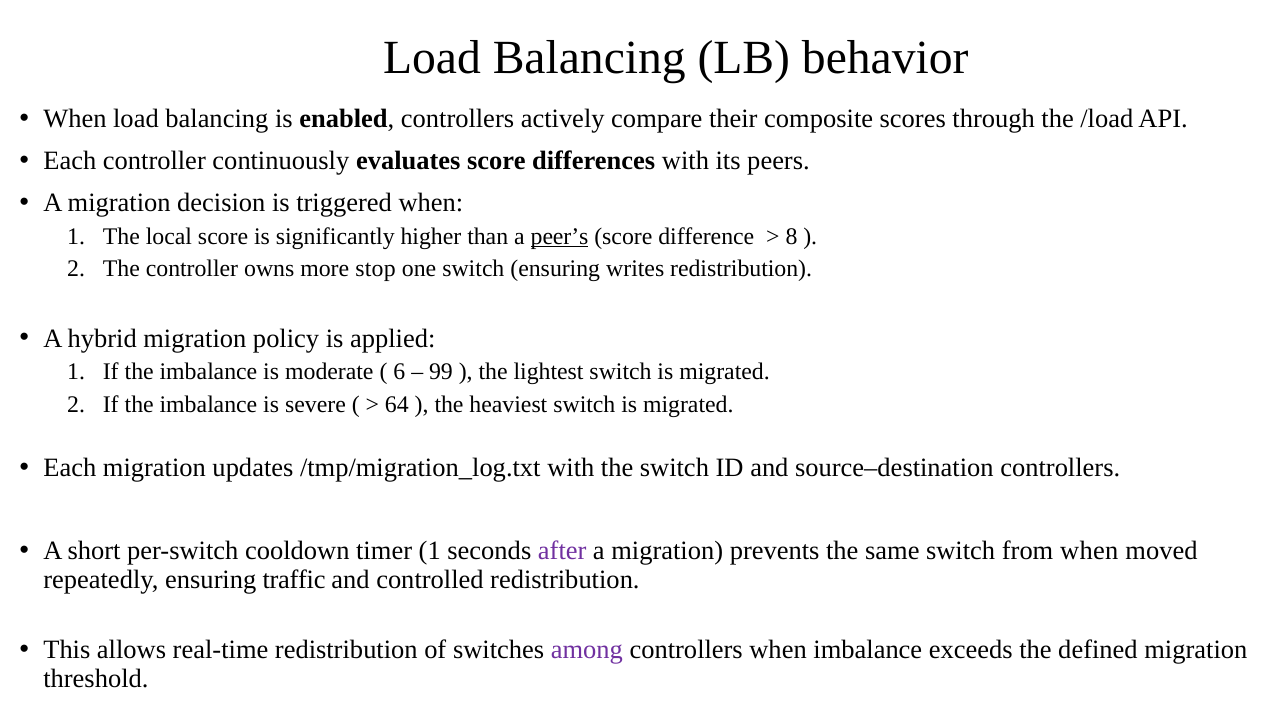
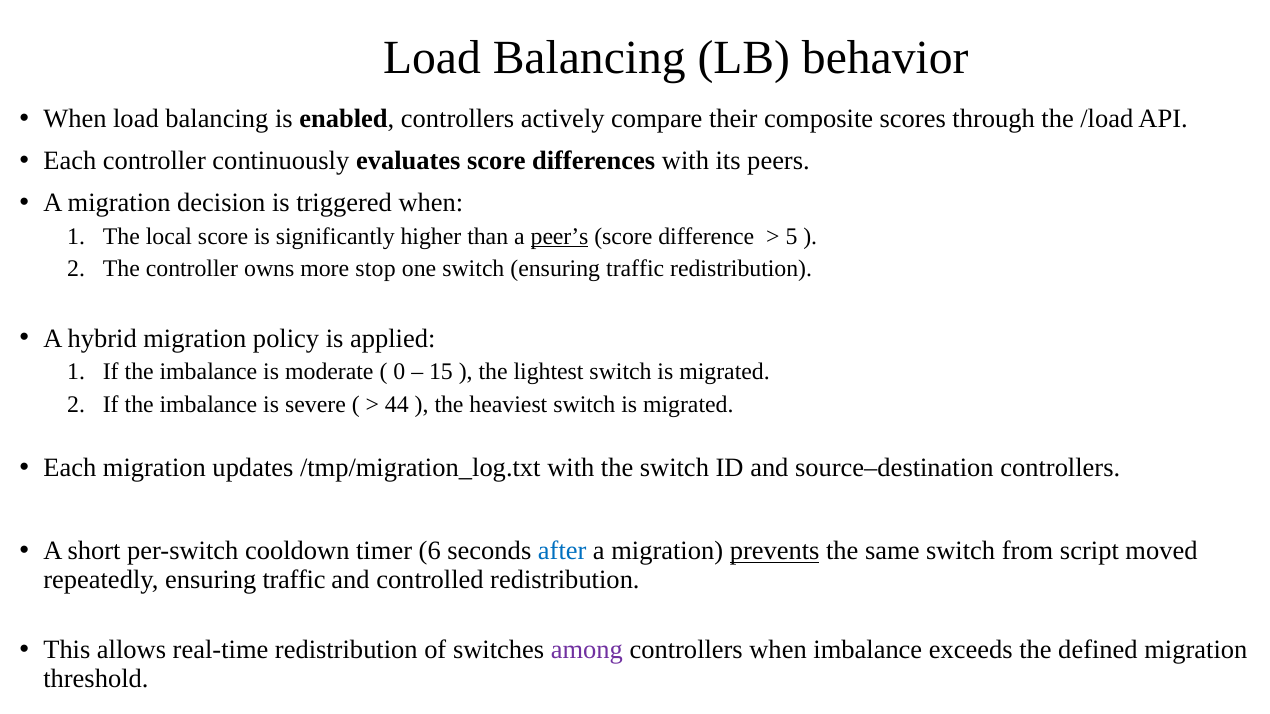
8: 8 -> 5 (791, 236)
switch ensuring writes: writes -> traffic (635, 269)
6: 6 -> 0 (399, 372)
99: 99 -> 15 (441, 372)
64: 64 -> 44 (397, 405)
timer 1: 1 -> 6 (430, 552)
after colour: purple -> blue (562, 552)
prevents underline: none -> present (775, 552)
from when: when -> script (1089, 552)
